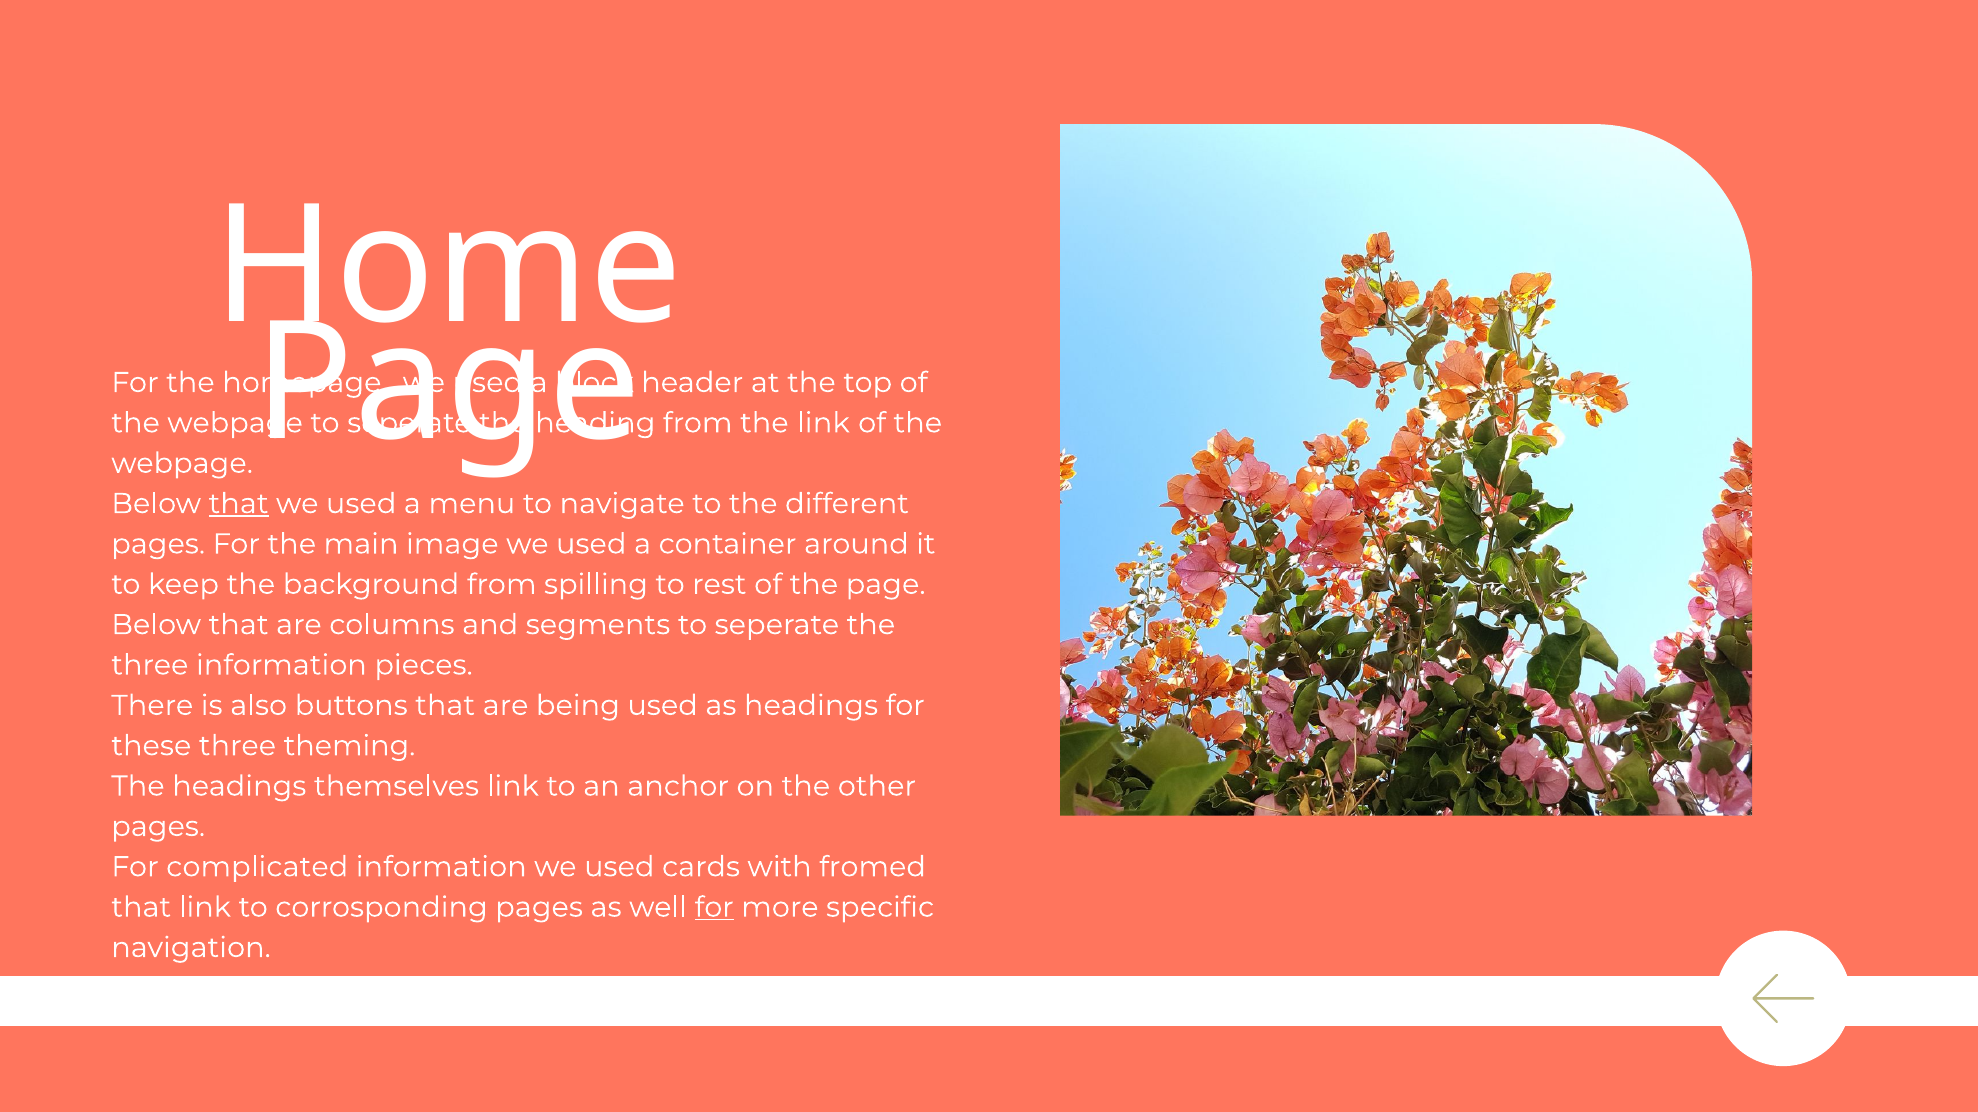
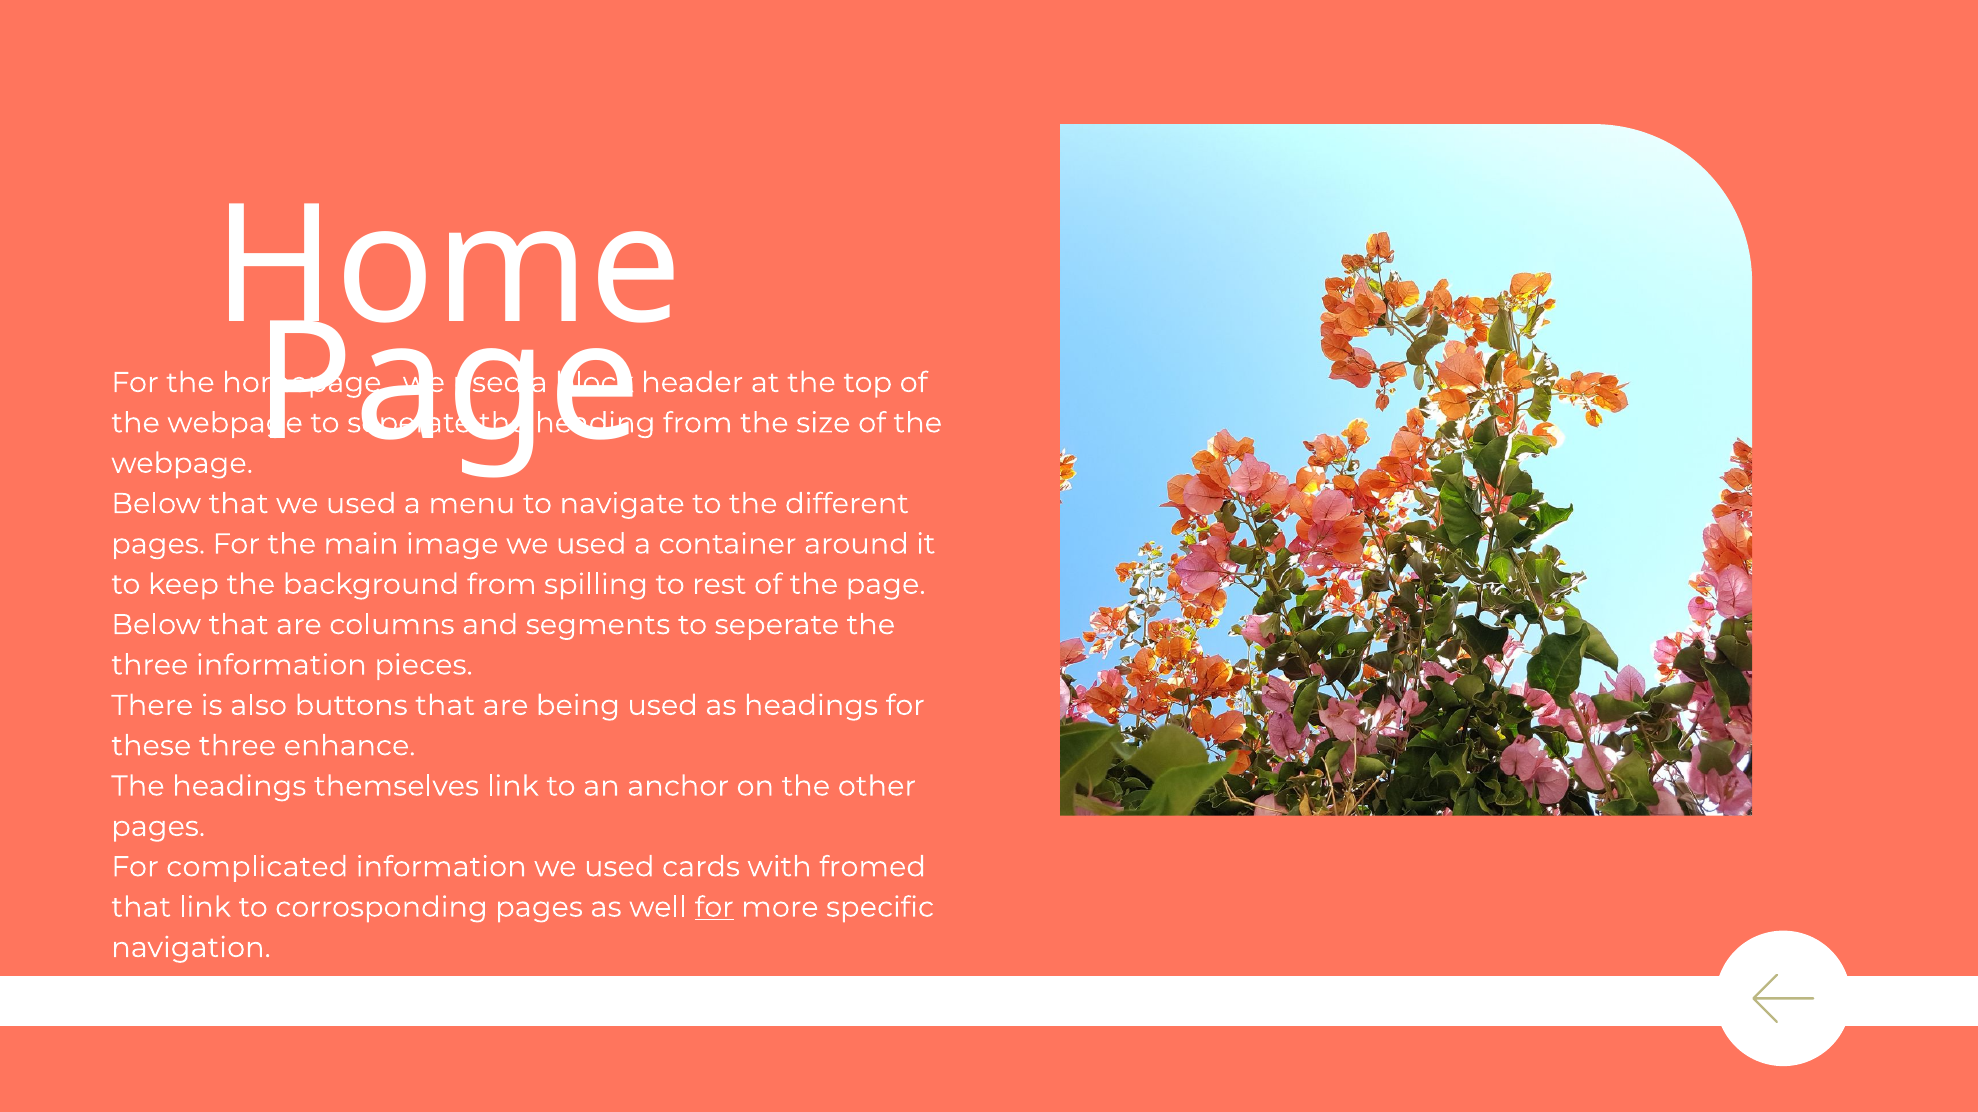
the link: link -> size (823, 423)
that underline: present -> none (239, 504)
theming: theming -> enhance (349, 746)
